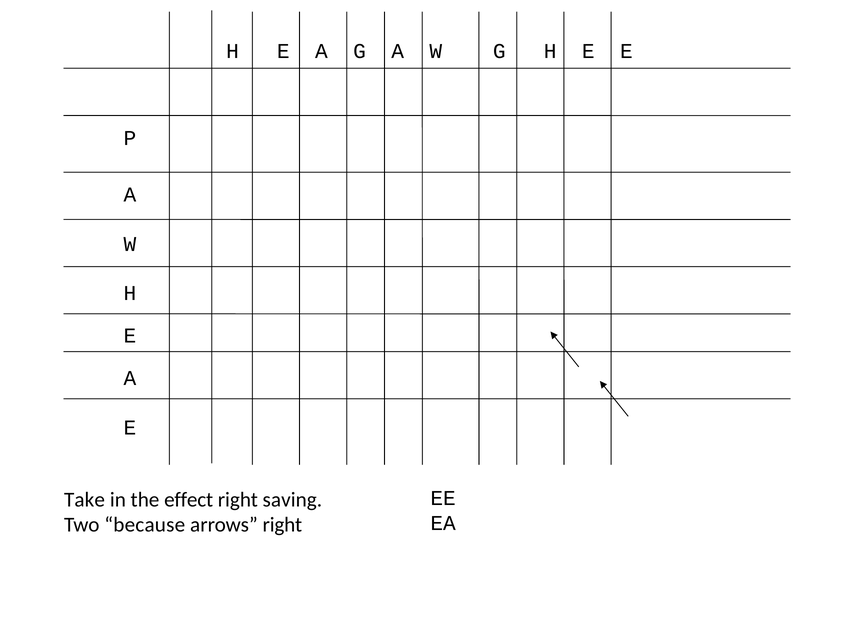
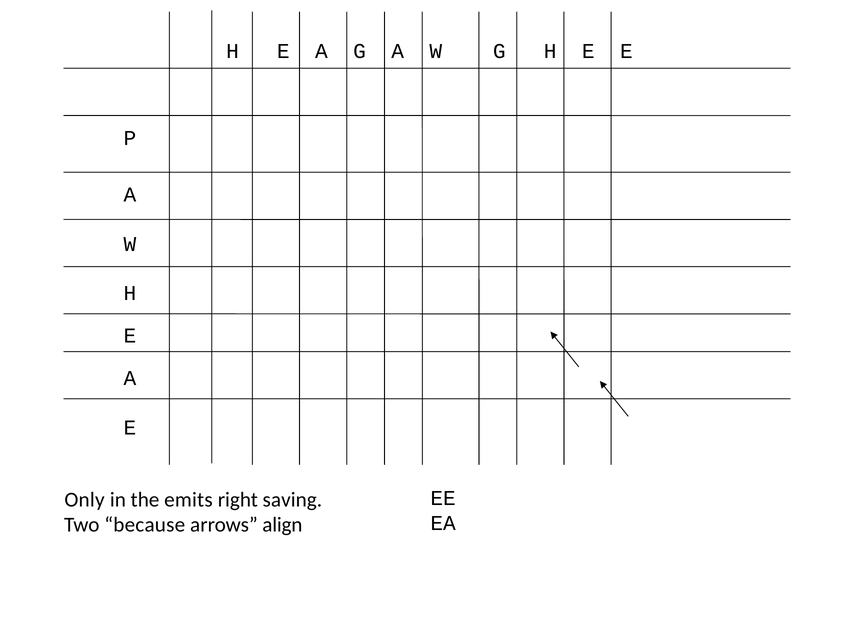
Take: Take -> Only (84, 500)
effect: effect -> emits (188, 500)
arrows right: right -> align (282, 525)
